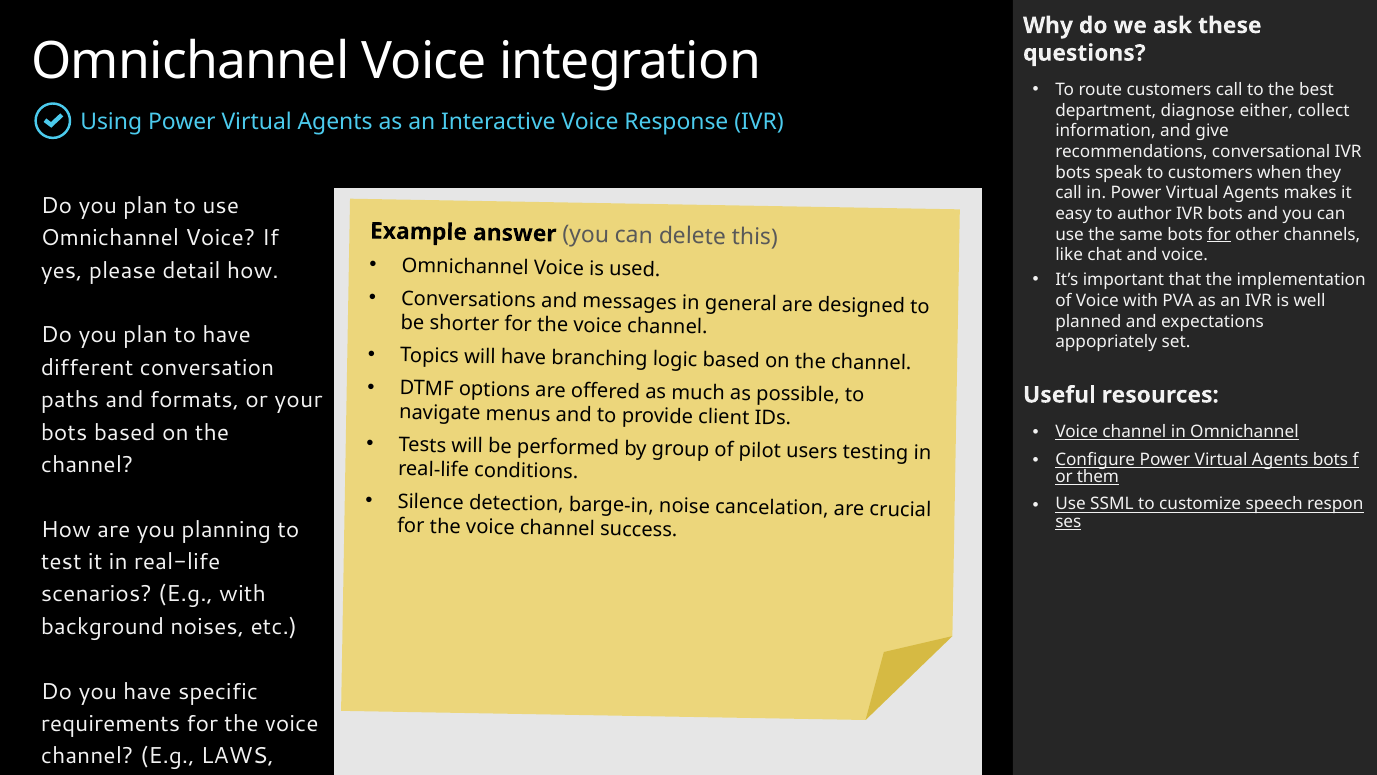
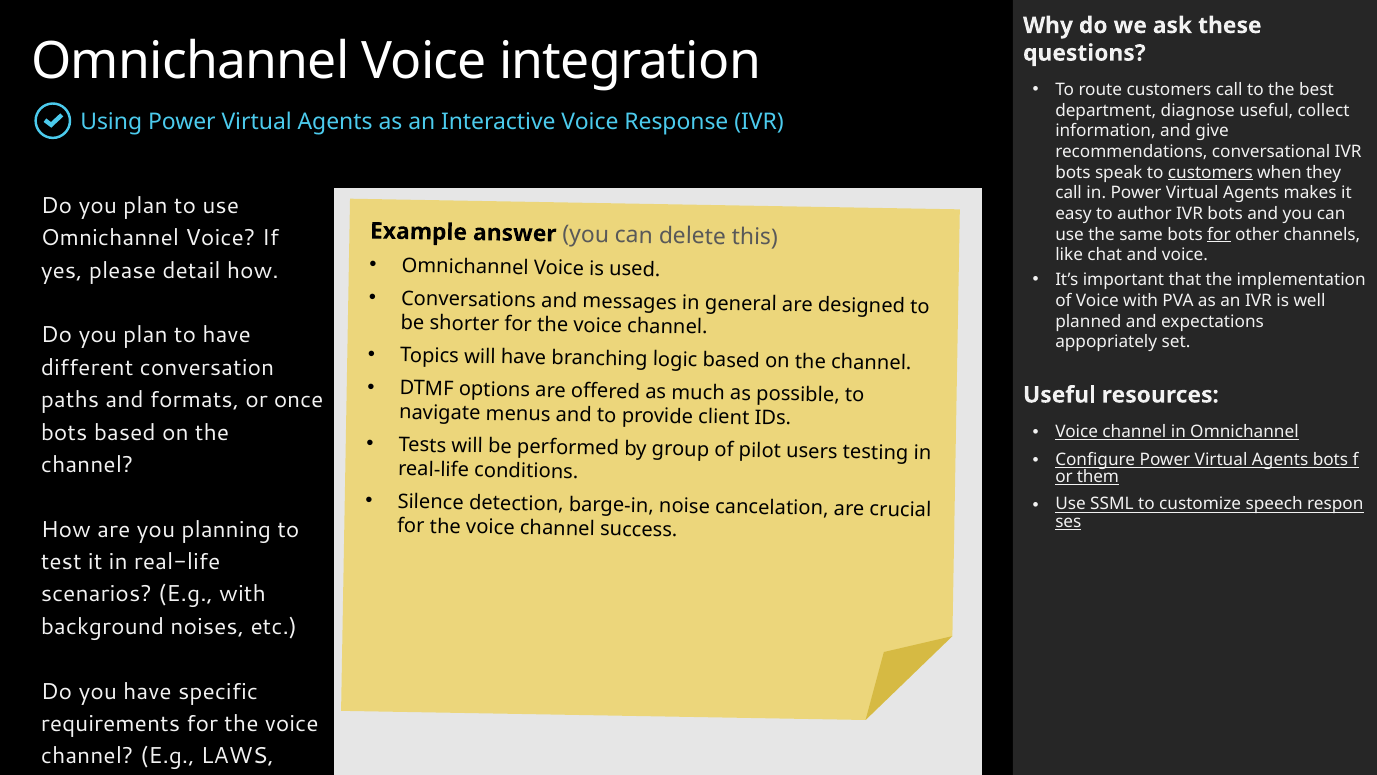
diagnose either: either -> useful (1266, 110)
customers underline: none -> present (1210, 172)
your: your -> once (299, 400)
